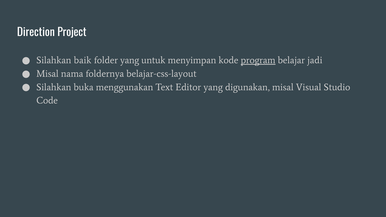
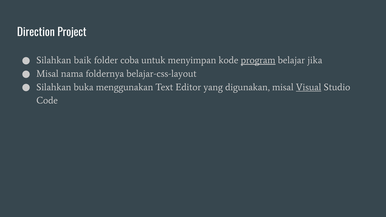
folder yang: yang -> coba (130, 60)
jadi: jadi -> jika (315, 60)
Visual underline: none -> present (309, 87)
